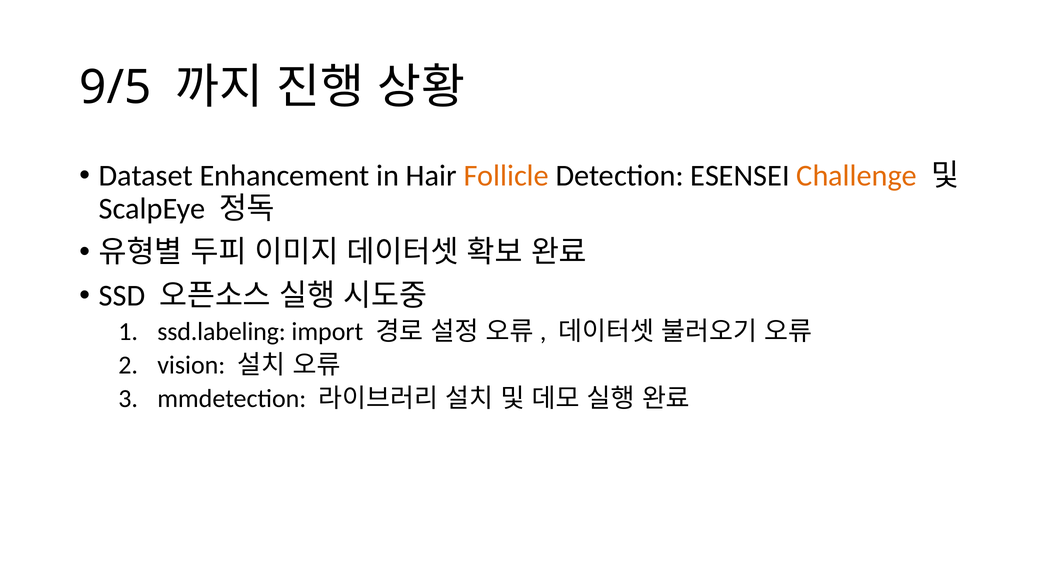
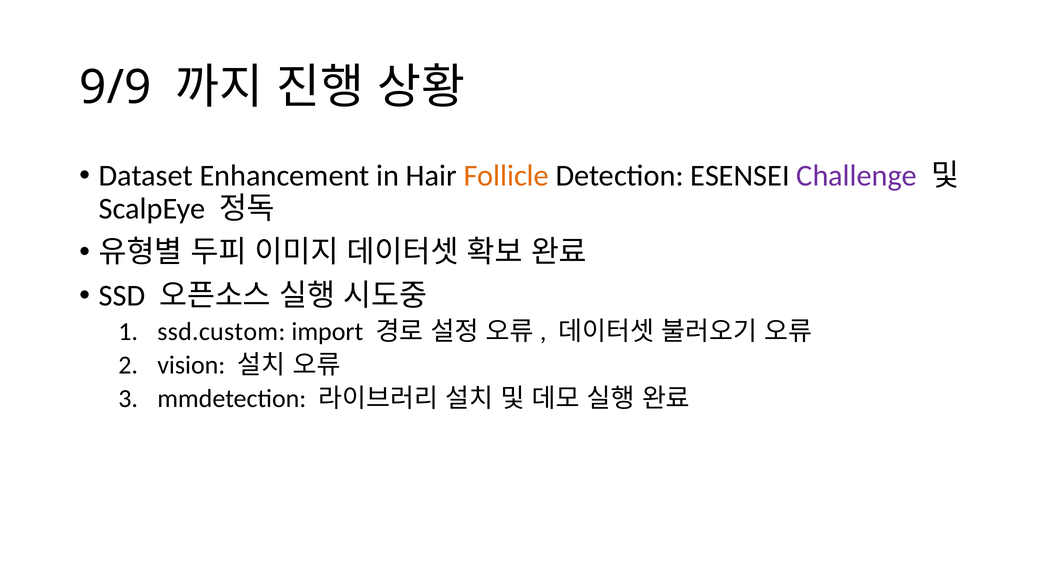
9/5: 9/5 -> 9/9 (115, 87)
Challenge colour: orange -> purple (857, 176)
ssd.labeling: ssd.labeling -> ssd.custom (221, 332)
